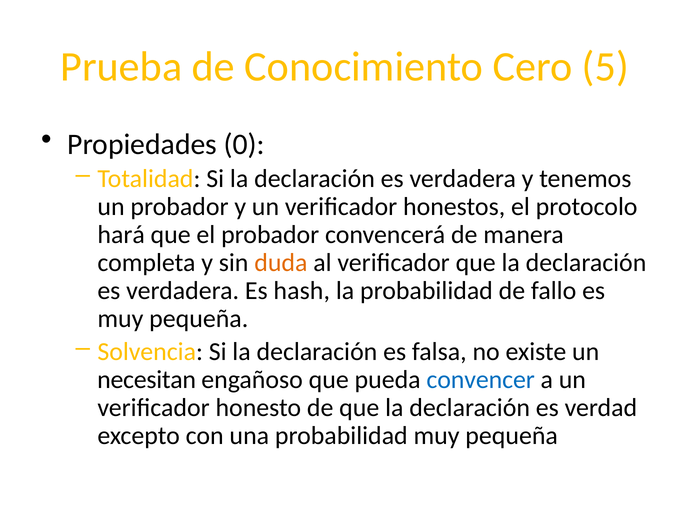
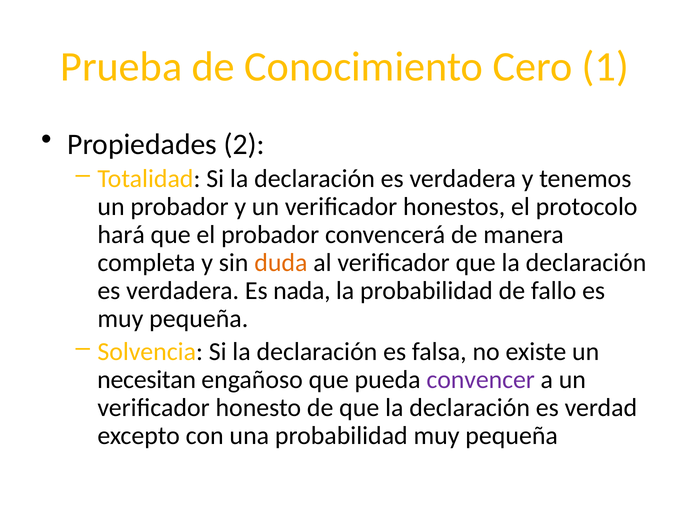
5: 5 -> 1 (605, 67)
0: 0 -> 2 (244, 144)
hash: hash -> nada (302, 290)
convencer colour: blue -> purple (481, 379)
